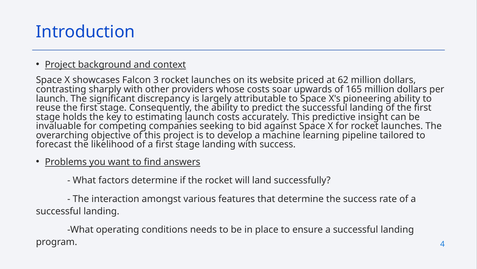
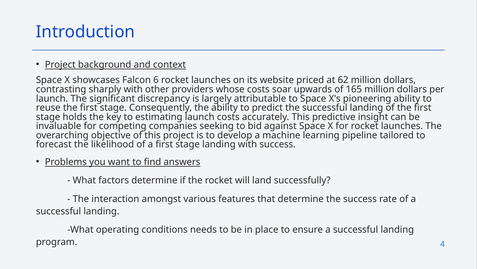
3: 3 -> 6 (156, 80)
